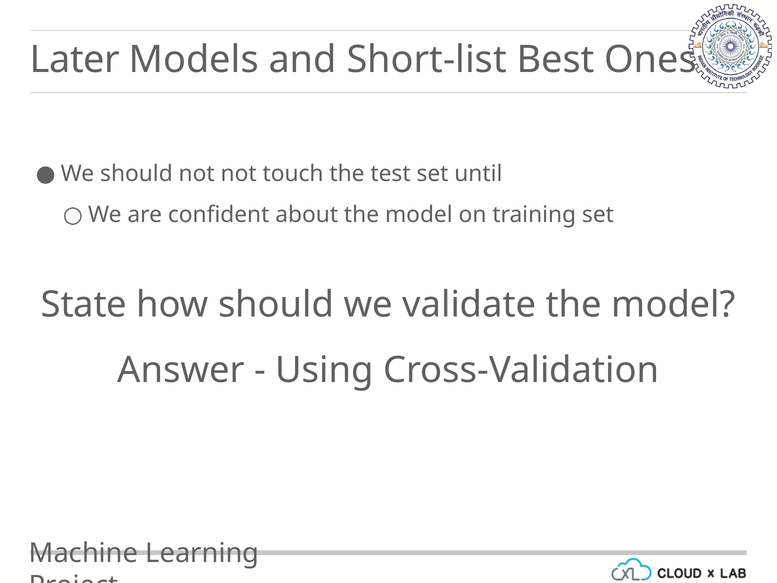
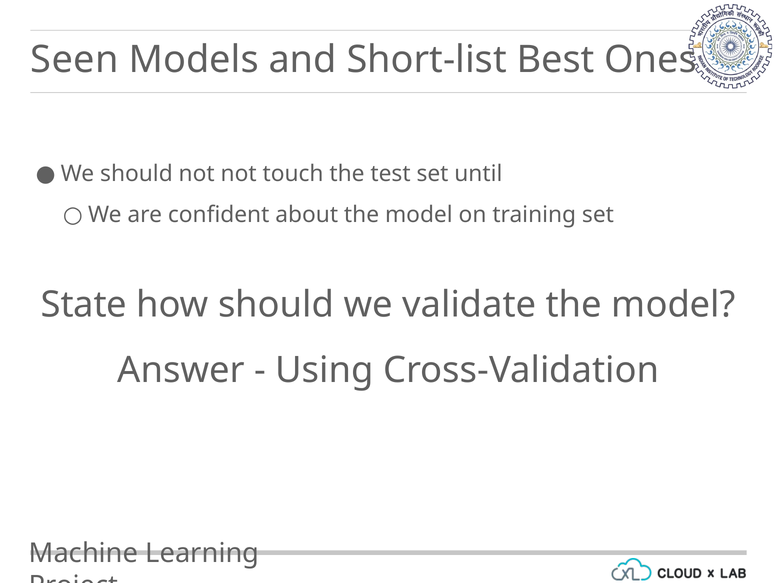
Later: Later -> Seen (74, 60)
